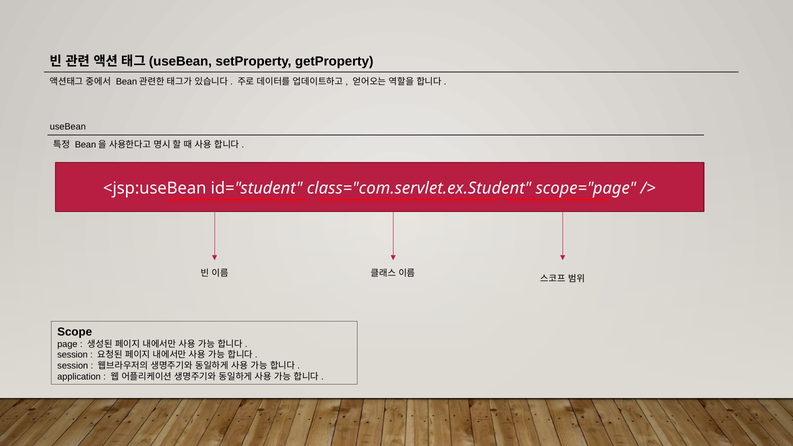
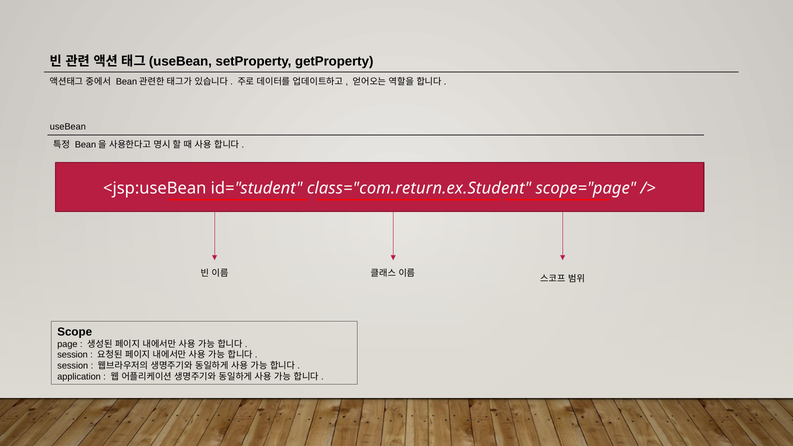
class="com.servlet.ex.Student: class="com.servlet.ex.Student -> class="com.return.ex.Student (419, 188)
